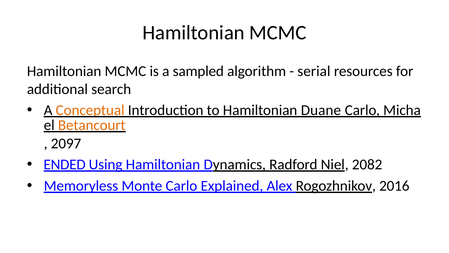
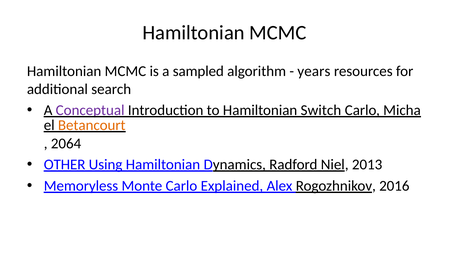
serial: serial -> years (314, 71)
Conceptual colour: orange -> purple (90, 110)
Duane: Duane -> Switch (321, 110)
2097: 2097 -> 2064 (66, 143)
ENDED: ENDED -> OTHER (65, 164)
2082: 2082 -> 2013 (367, 164)
